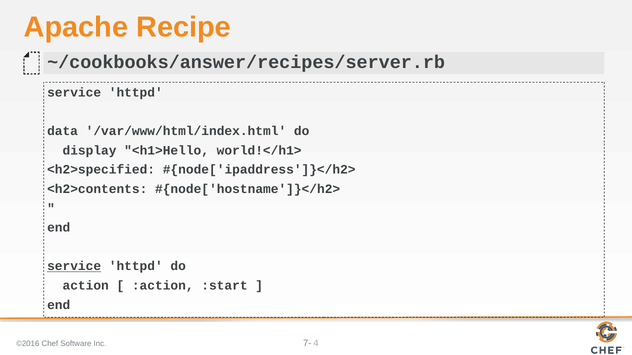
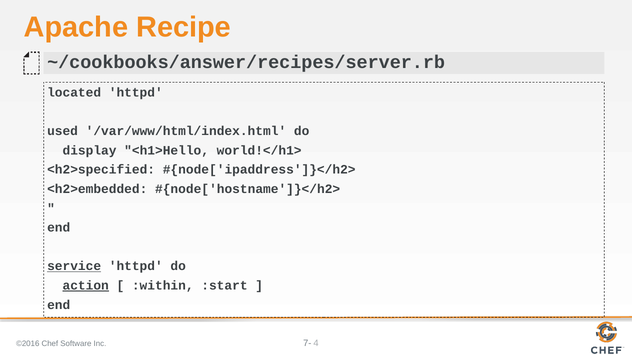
service: service -> located (74, 93)
data: data -> used (63, 131)
<h2>contents: <h2>contents -> <h2>embedded (97, 189)
action underline: none -> present (86, 286)
:action: :action -> :within (163, 286)
